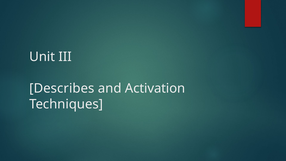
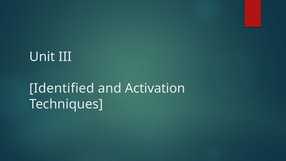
Describes: Describes -> Identified (62, 88)
